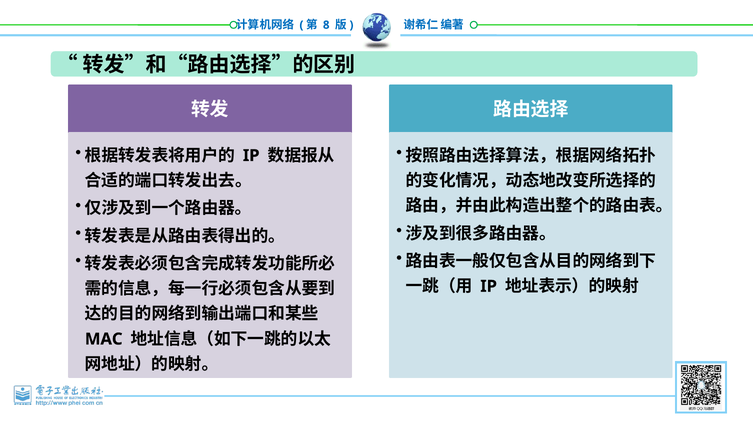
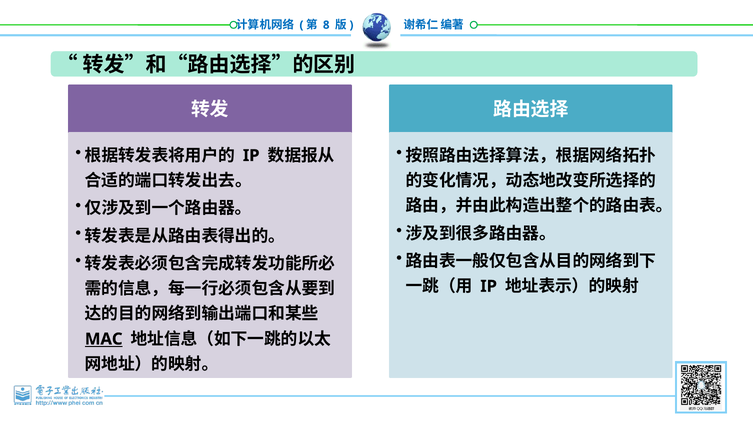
MAC underline: none -> present (104, 339)
